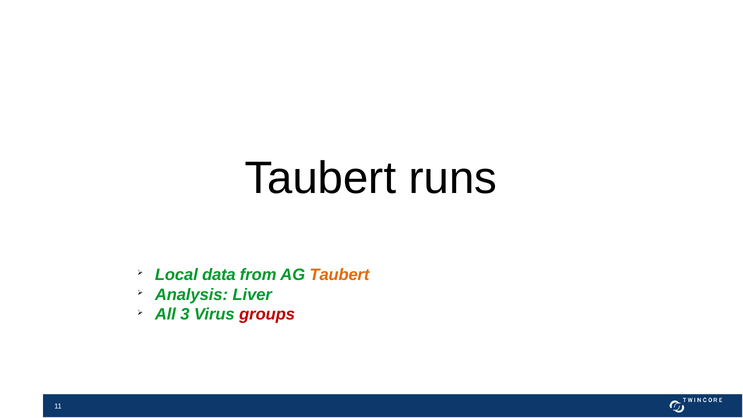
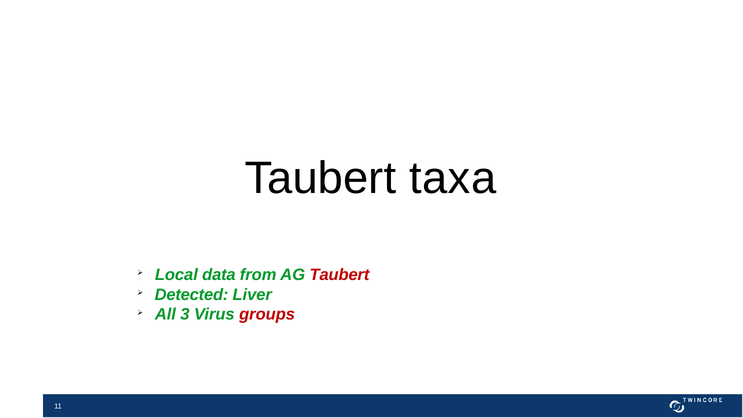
runs: runs -> taxa (453, 178)
Taubert colour: orange -> red (339, 275)
Analysis: Analysis -> Detected (192, 295)
